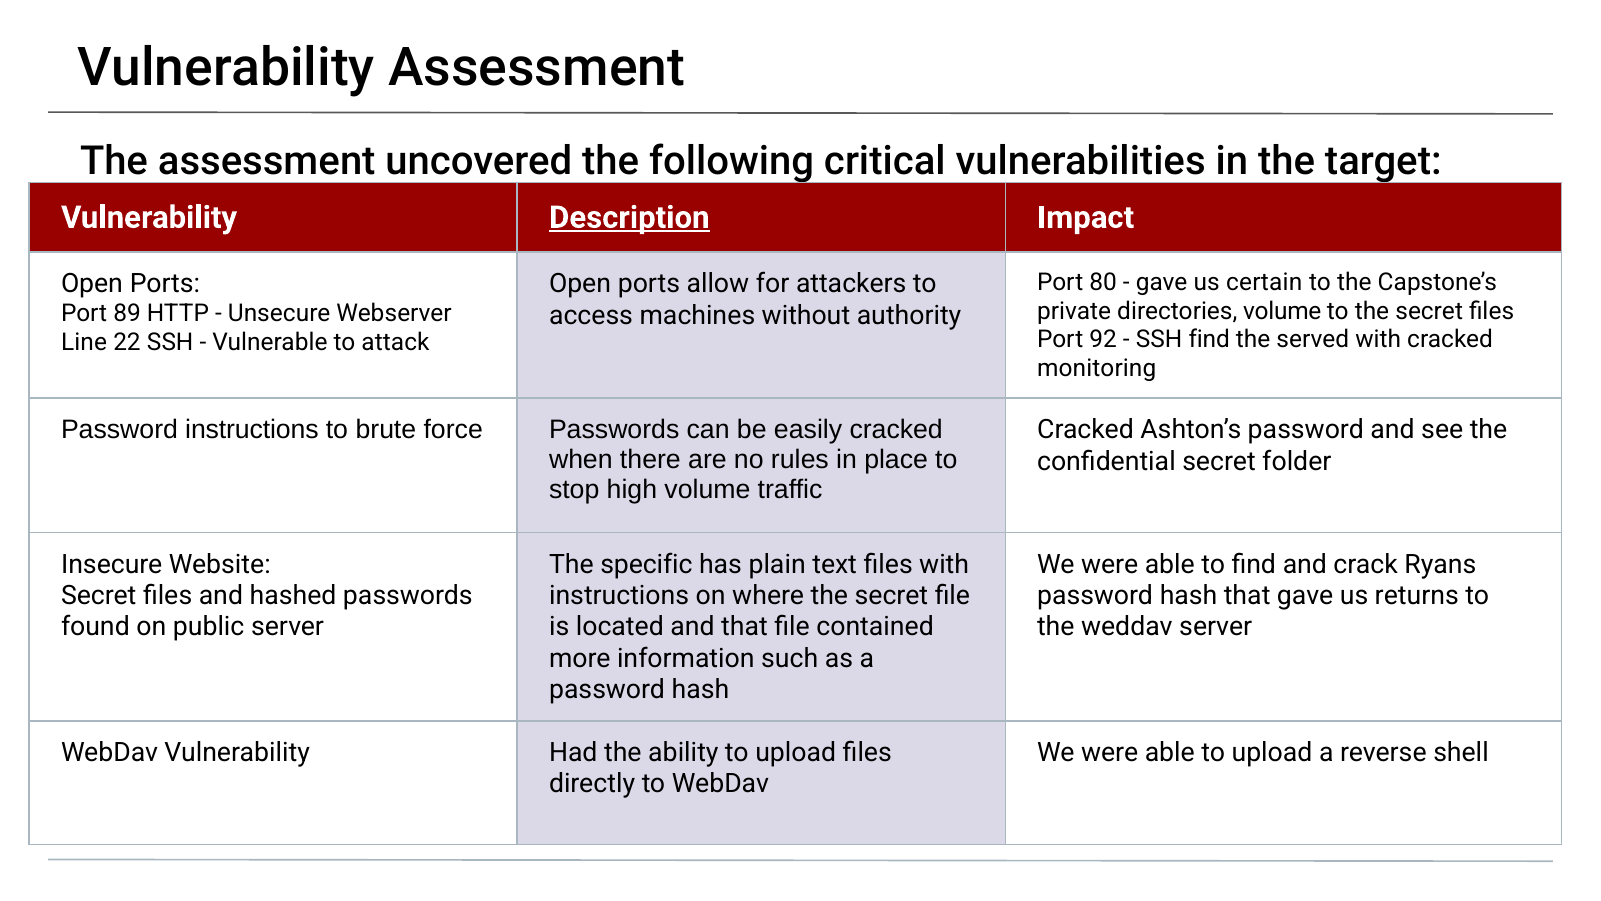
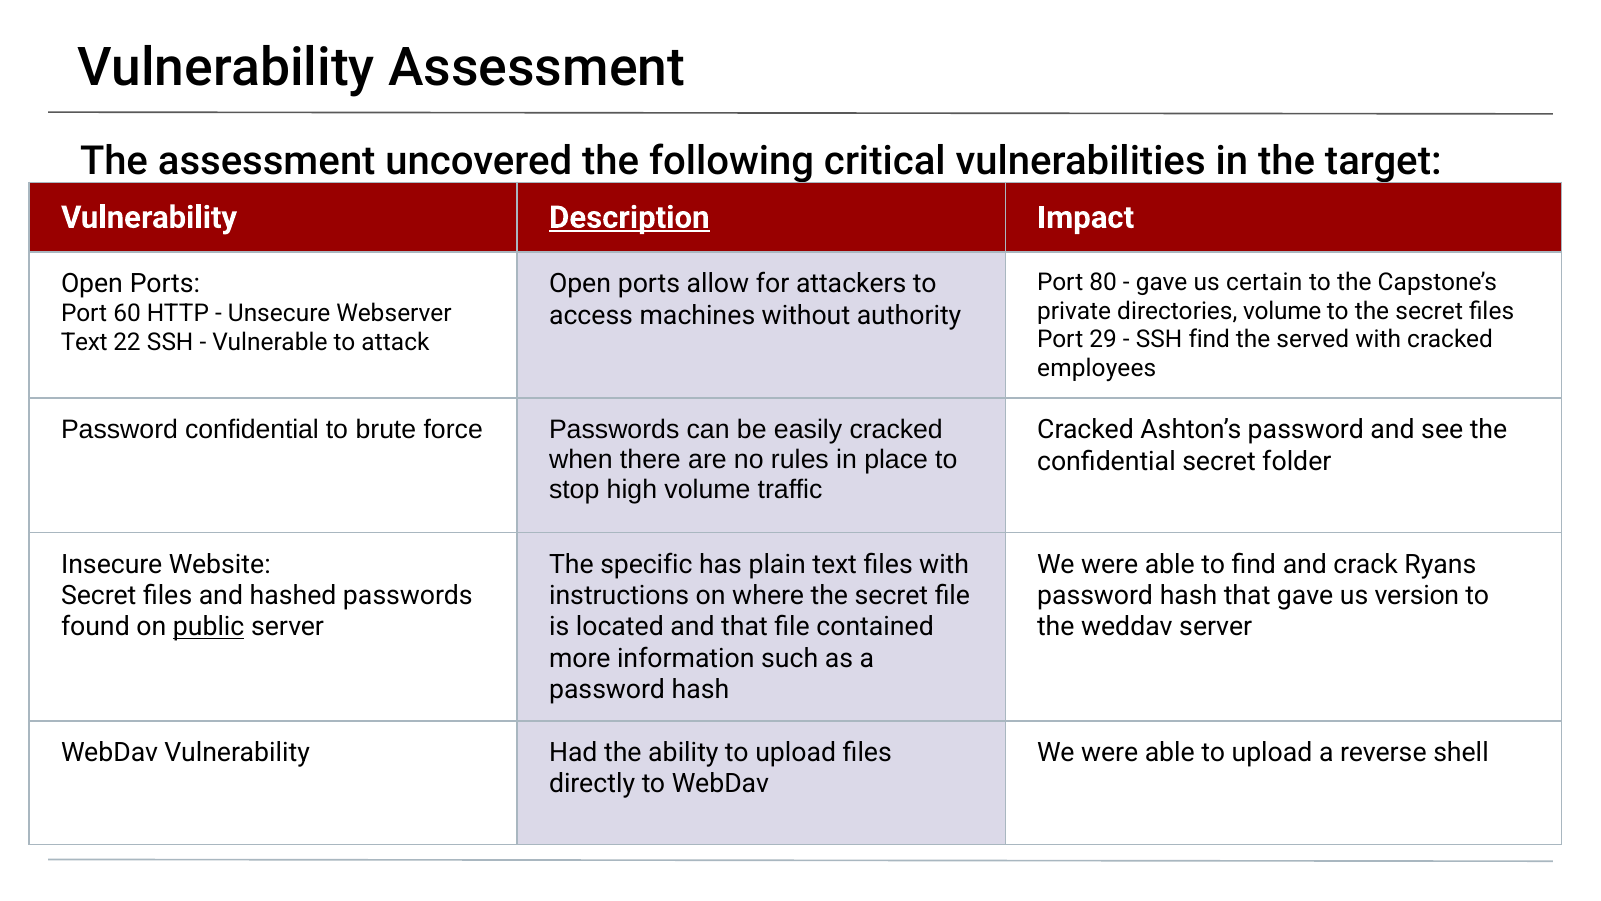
89: 89 -> 60 (127, 314)
92: 92 -> 29 (1103, 339)
Line: Line -> Text (84, 342)
monitoring: monitoring -> employees (1097, 368)
Password instructions: instructions -> confidential (252, 429)
returns: returns -> version (1417, 596)
public underline: none -> present (209, 627)
